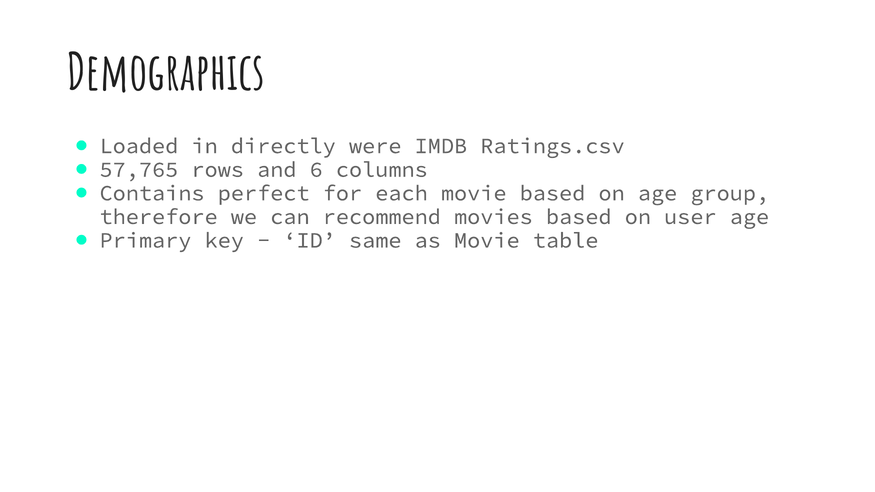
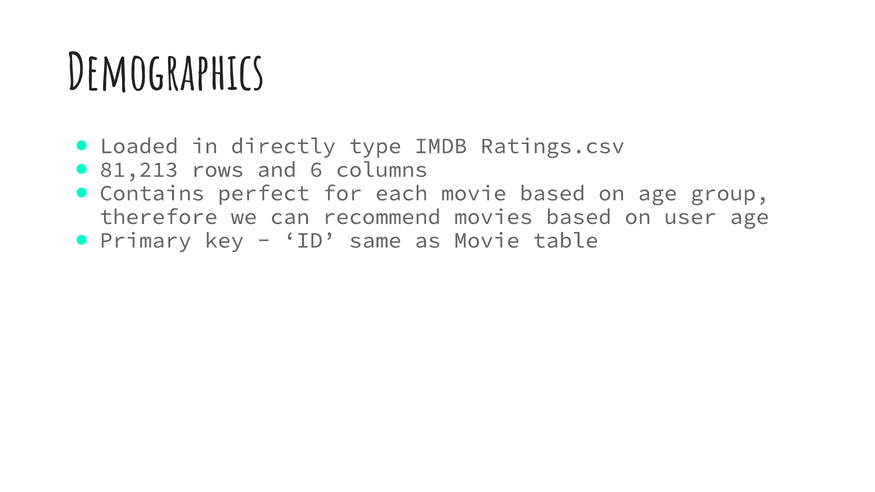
were: were -> type (375, 146)
57,765: 57,765 -> 81,213 (139, 170)
